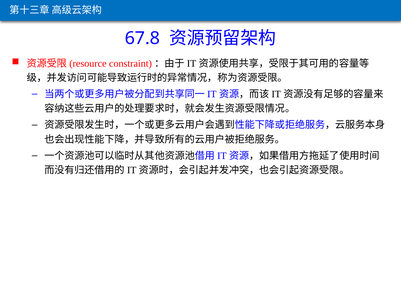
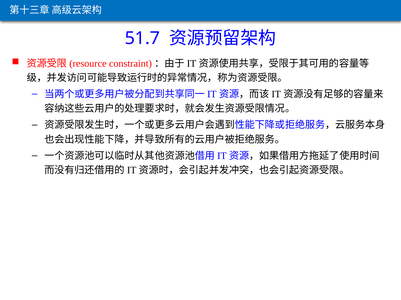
67.8: 67.8 -> 51.7 (142, 38)
